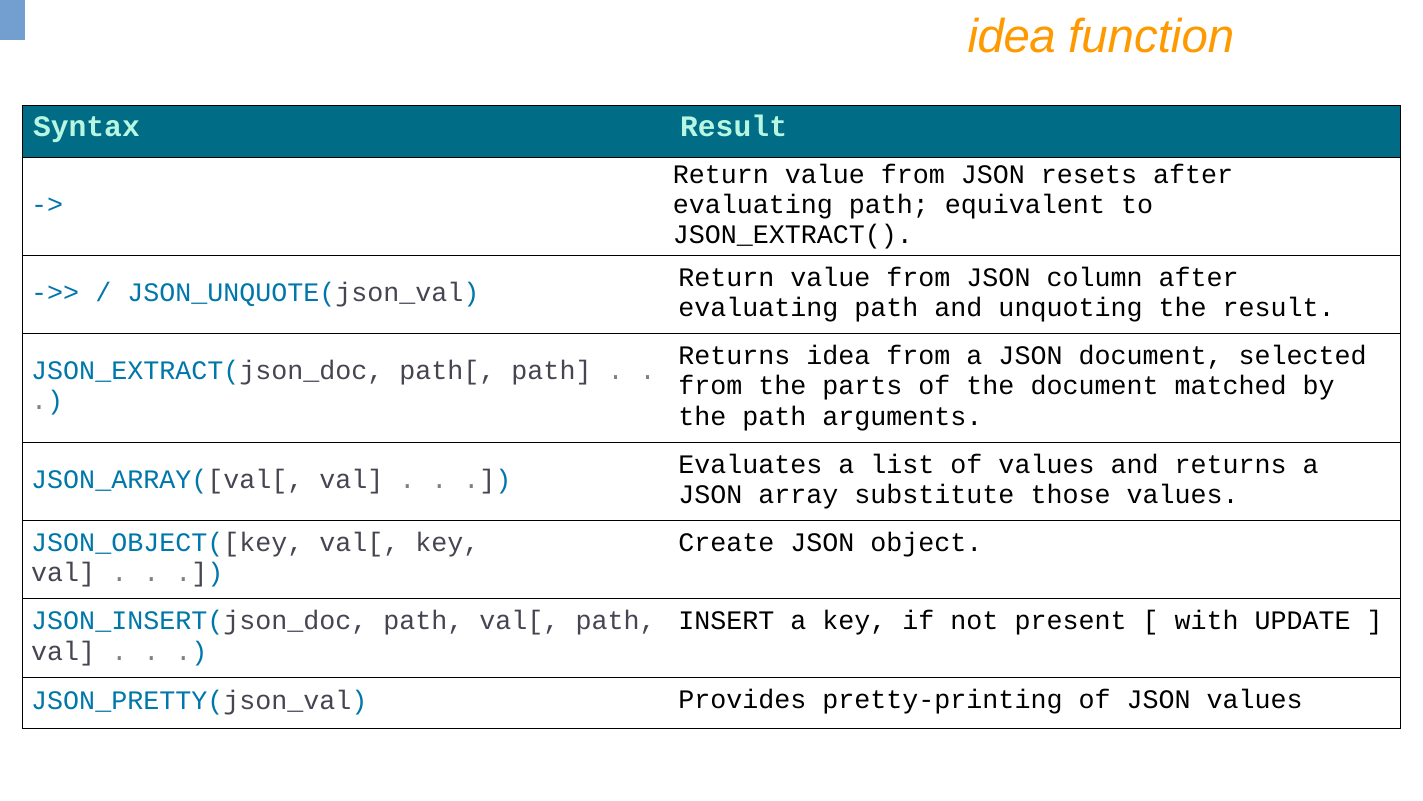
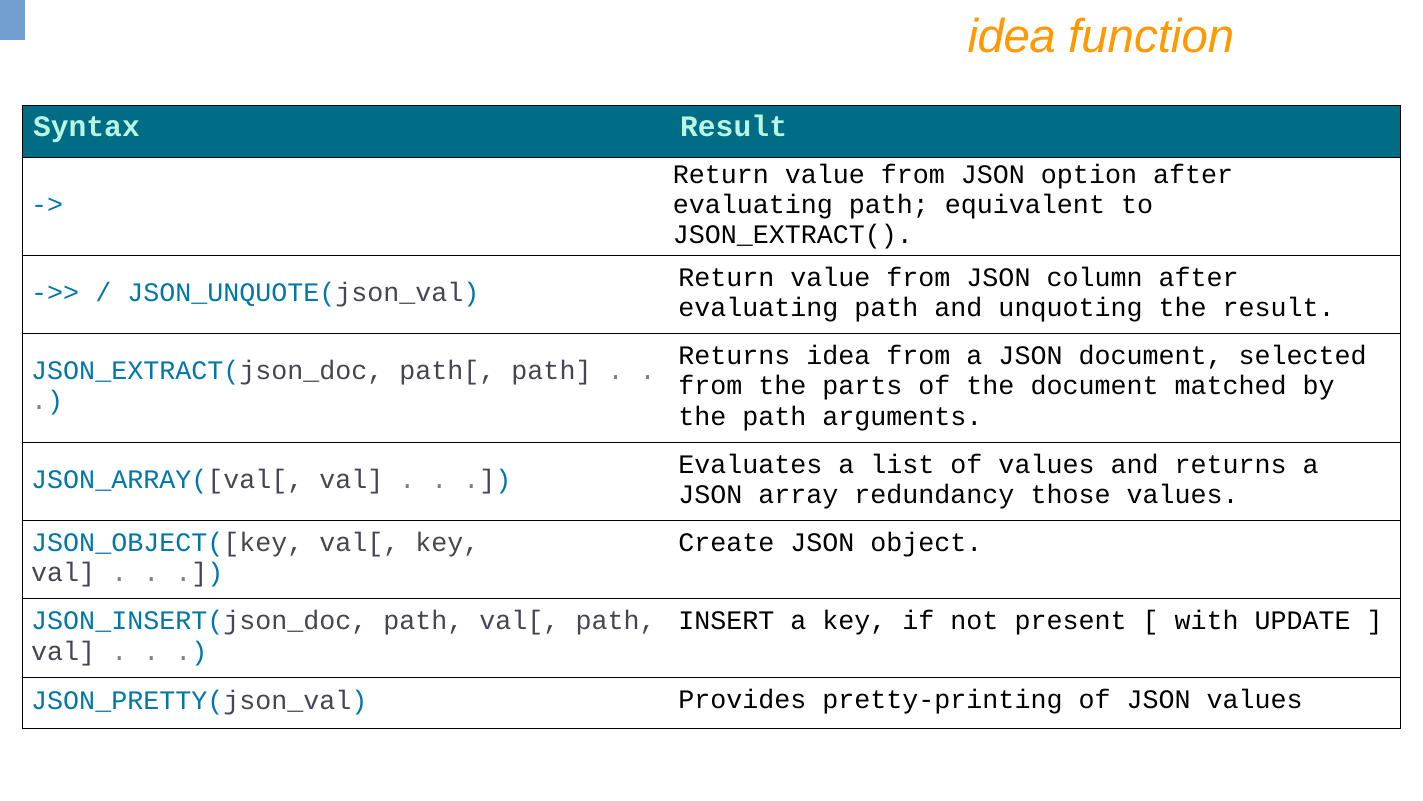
resets: resets -> option (1089, 174)
substitute: substitute -> redundancy (934, 494)
